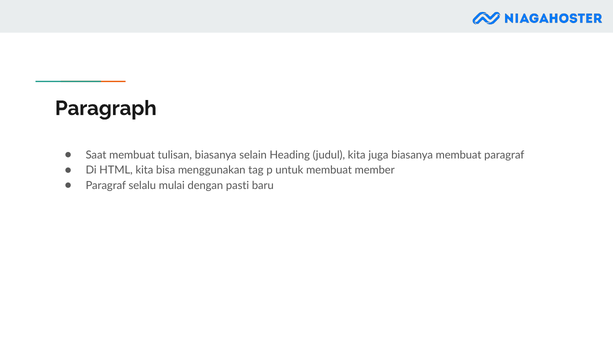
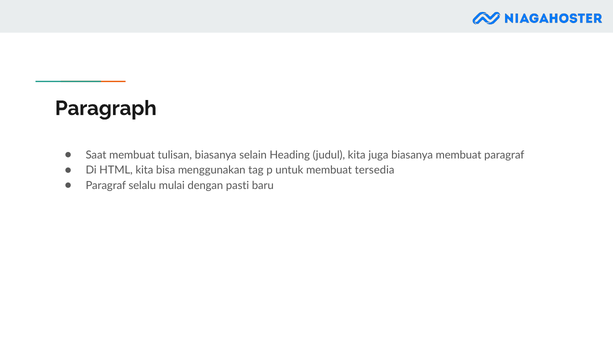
member: member -> tersedia (375, 170)
